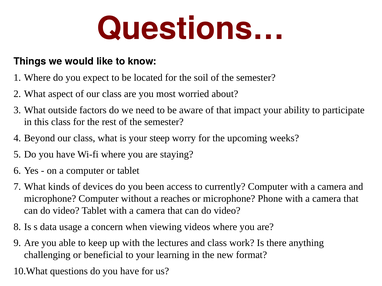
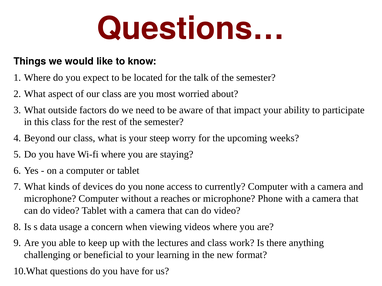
soil: soil -> talk (201, 78)
been: been -> none (155, 187)
